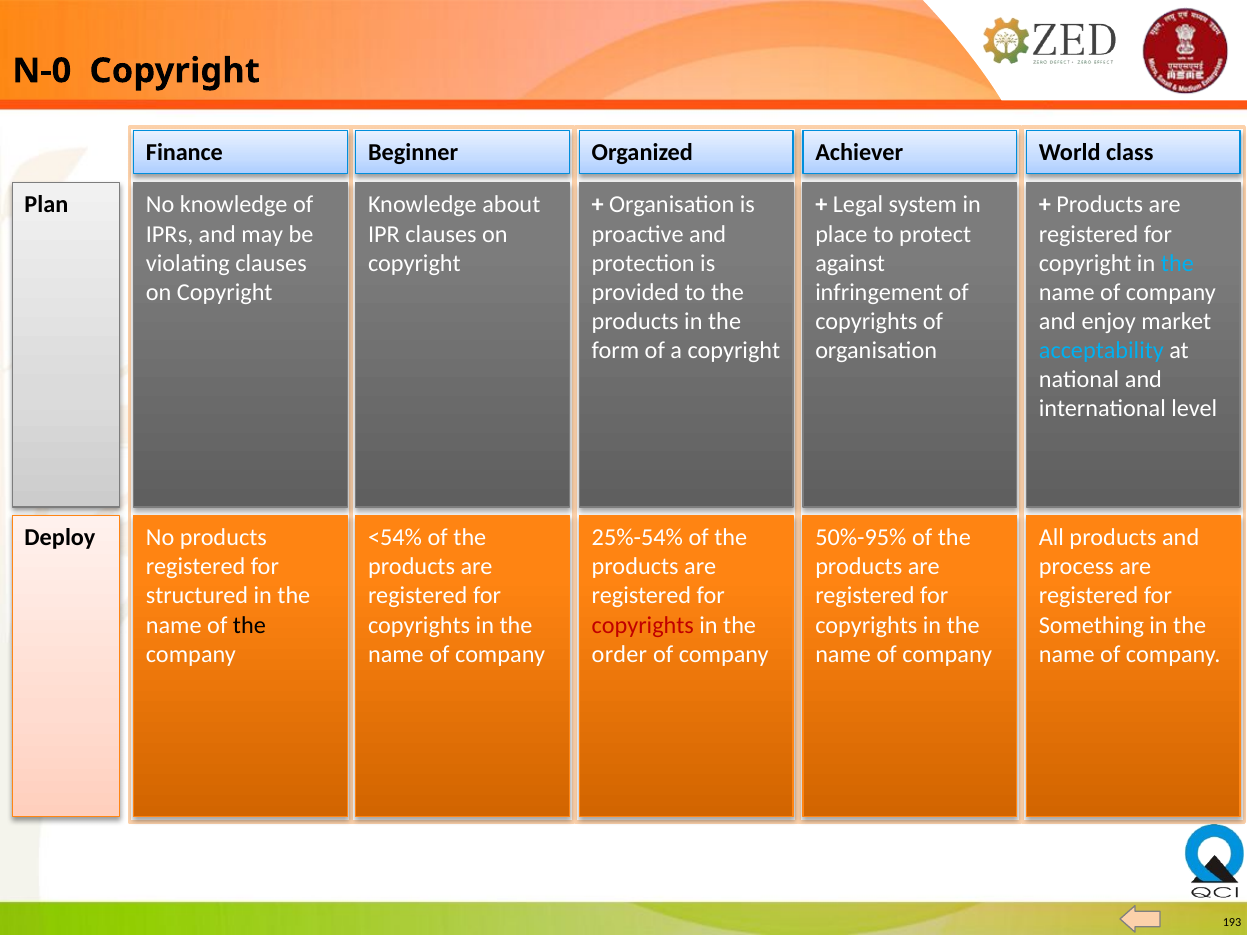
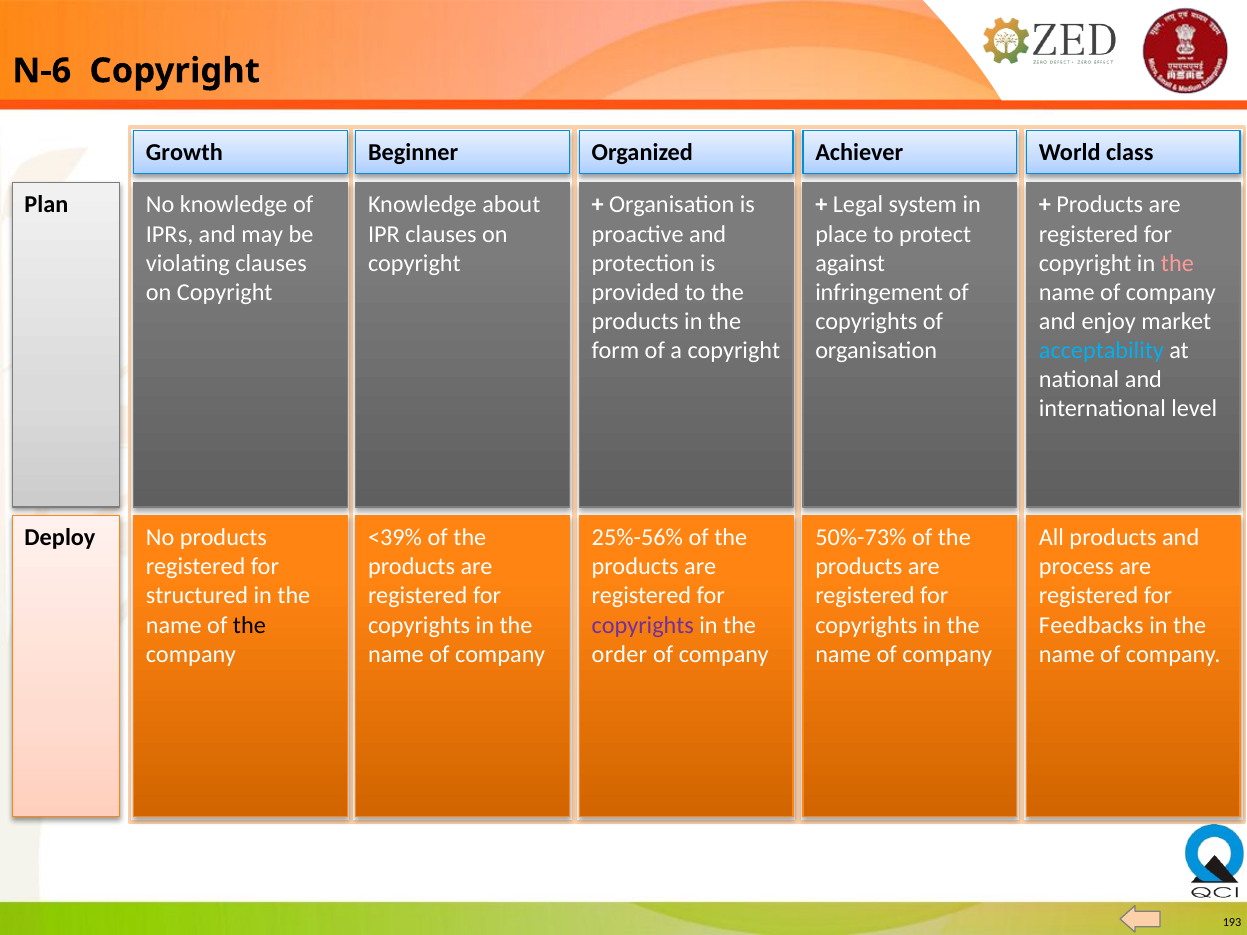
N-0: N-0 -> N-6 (42, 71)
Finance: Finance -> Growth (184, 153)
the colour: light blue -> pink (1177, 263)
<54%: <54% -> <39% (395, 538)
25%-54%: 25%-54% -> 25%-56% (637, 538)
50%-95%: 50%-95% -> 50%-73% (861, 538)
copyrights colour: red -> purple (643, 625)
Something: Something -> Feedbacks (1091, 625)
